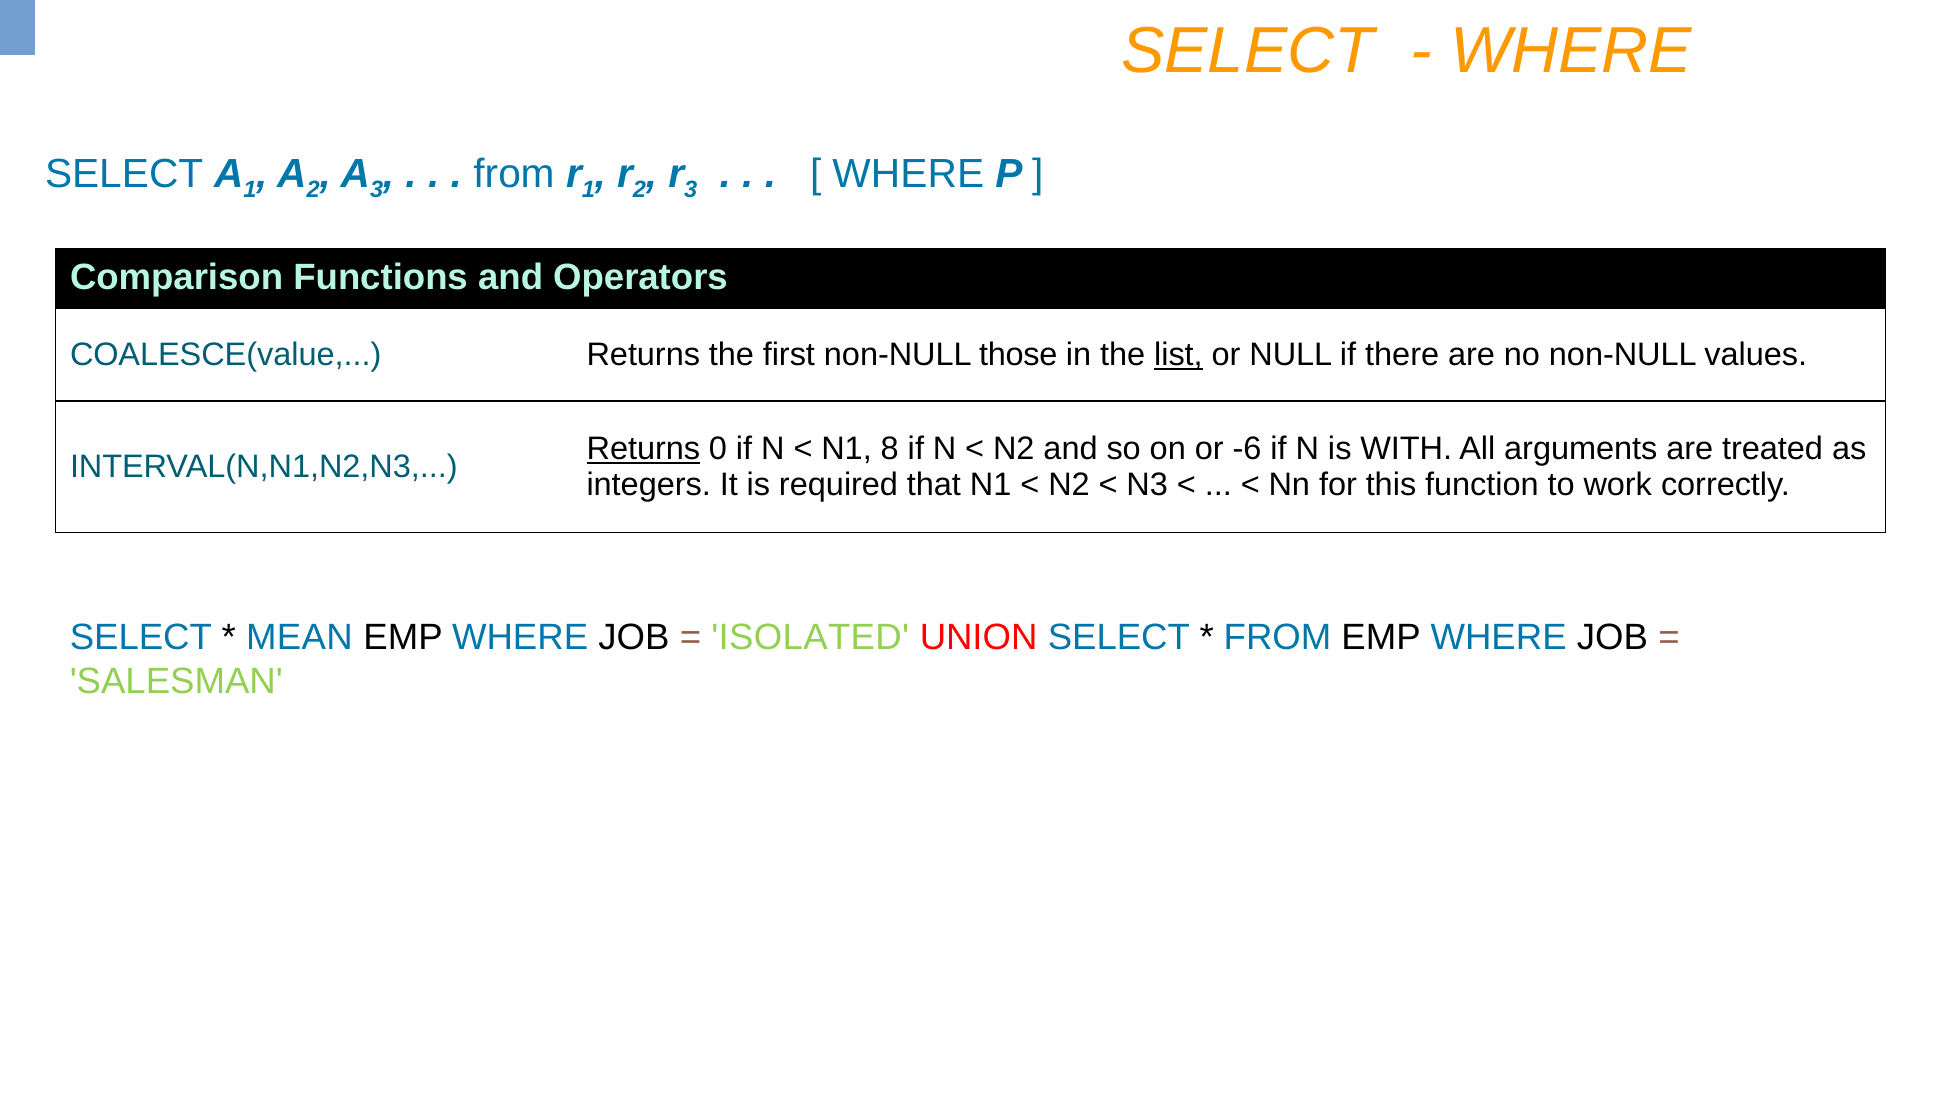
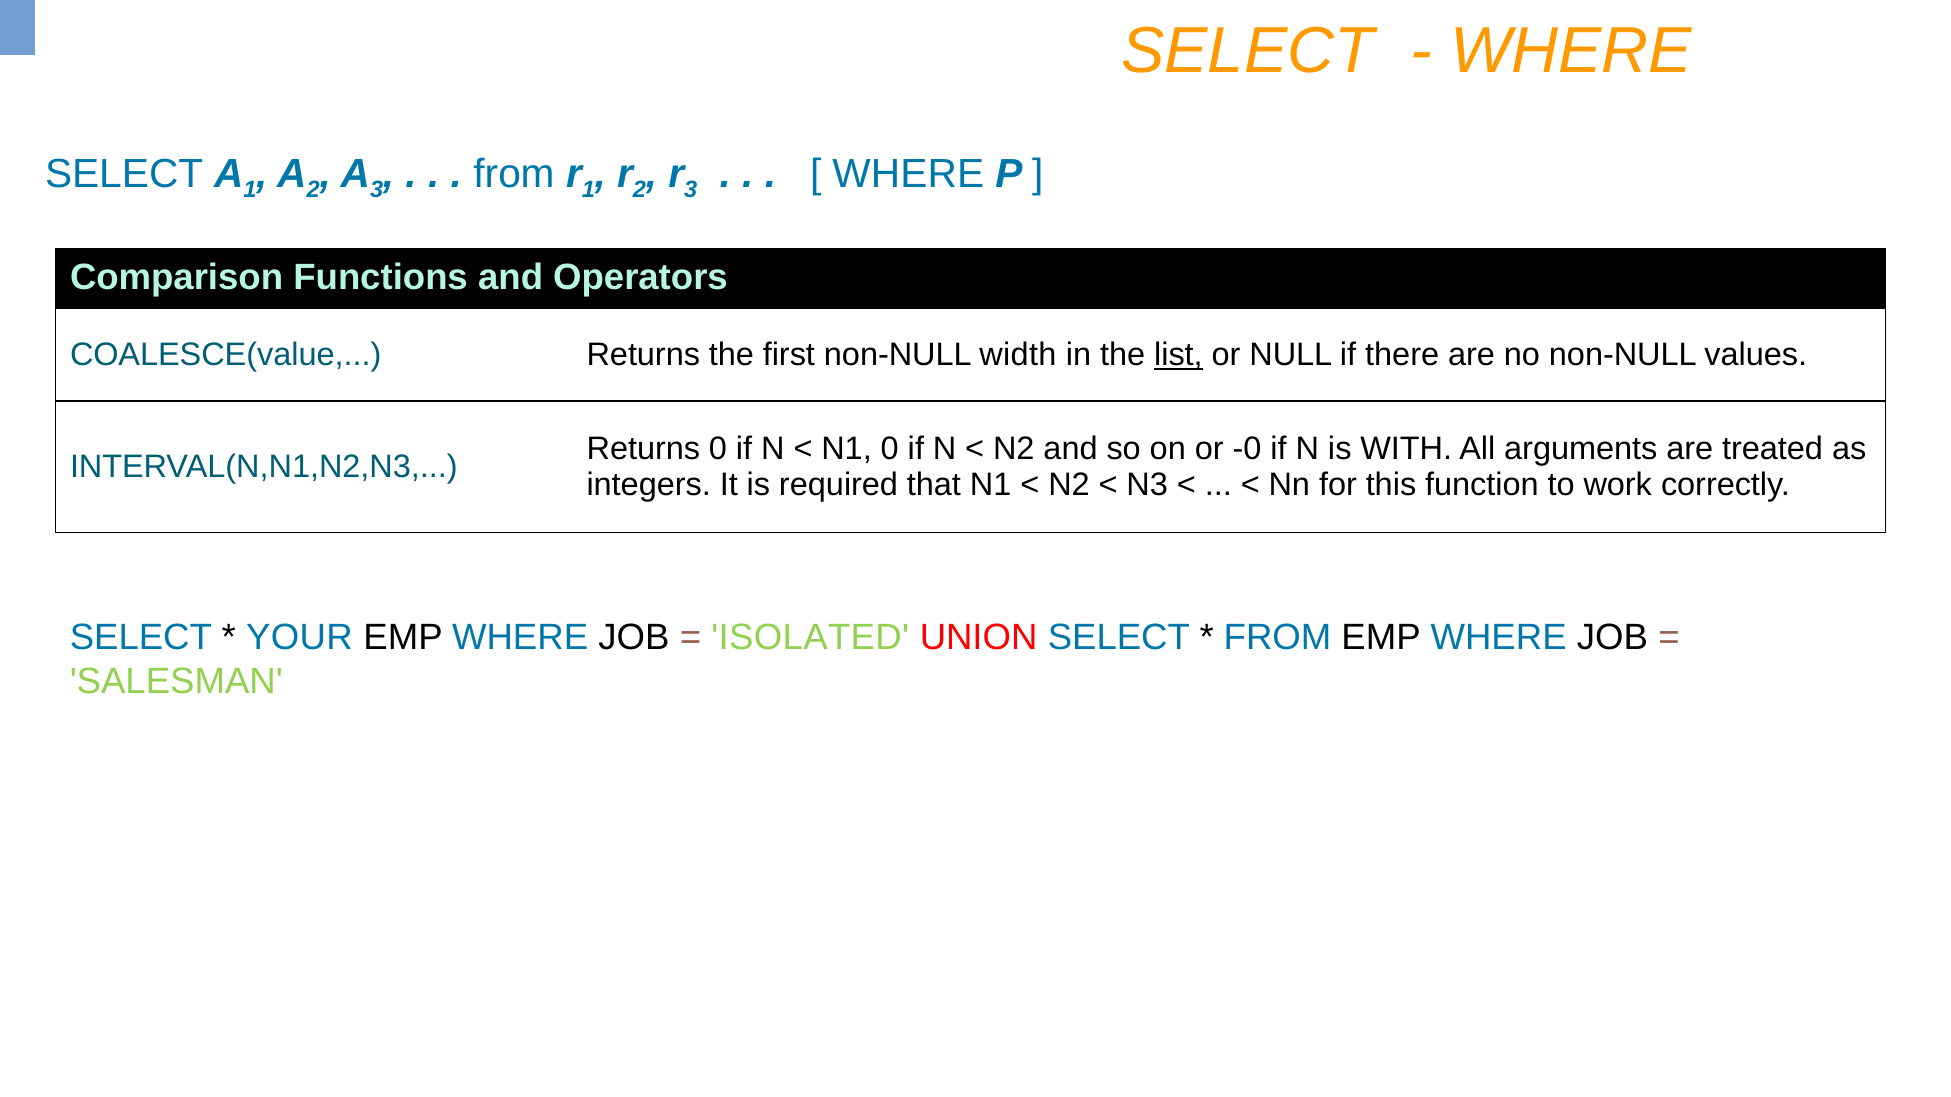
those: those -> width (1018, 355)
Returns underline: present -> none (643, 449)
N1 8: 8 -> 0 (890, 449)
-6: -6 -> -0 (1247, 449)
MEAN: MEAN -> YOUR (299, 638)
